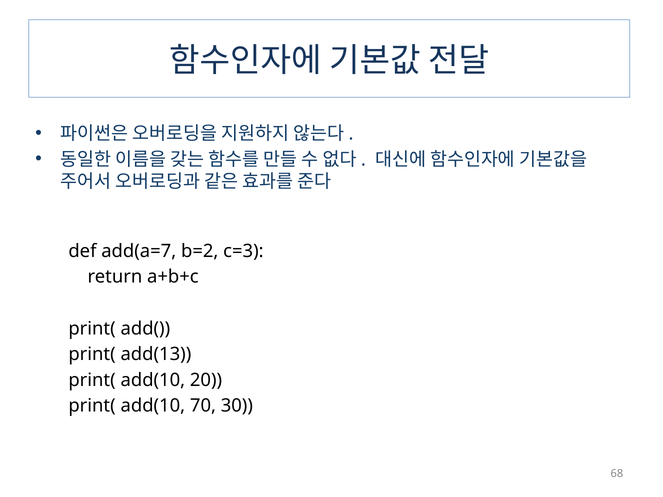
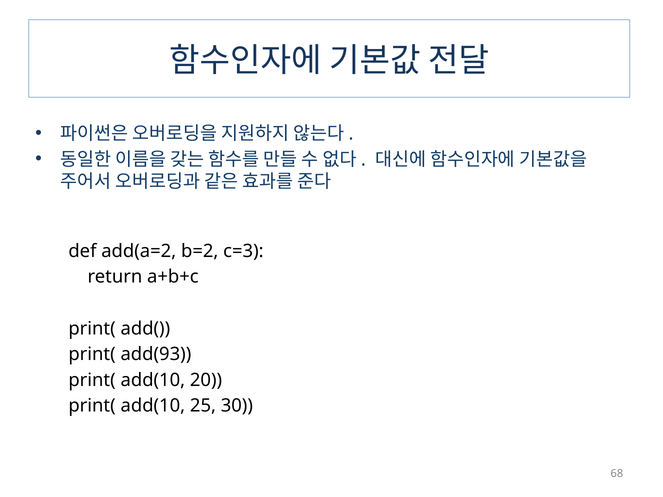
add(a=7: add(a=7 -> add(a=2 (139, 251)
add(13: add(13 -> add(93 (156, 354)
70: 70 -> 25 (203, 406)
